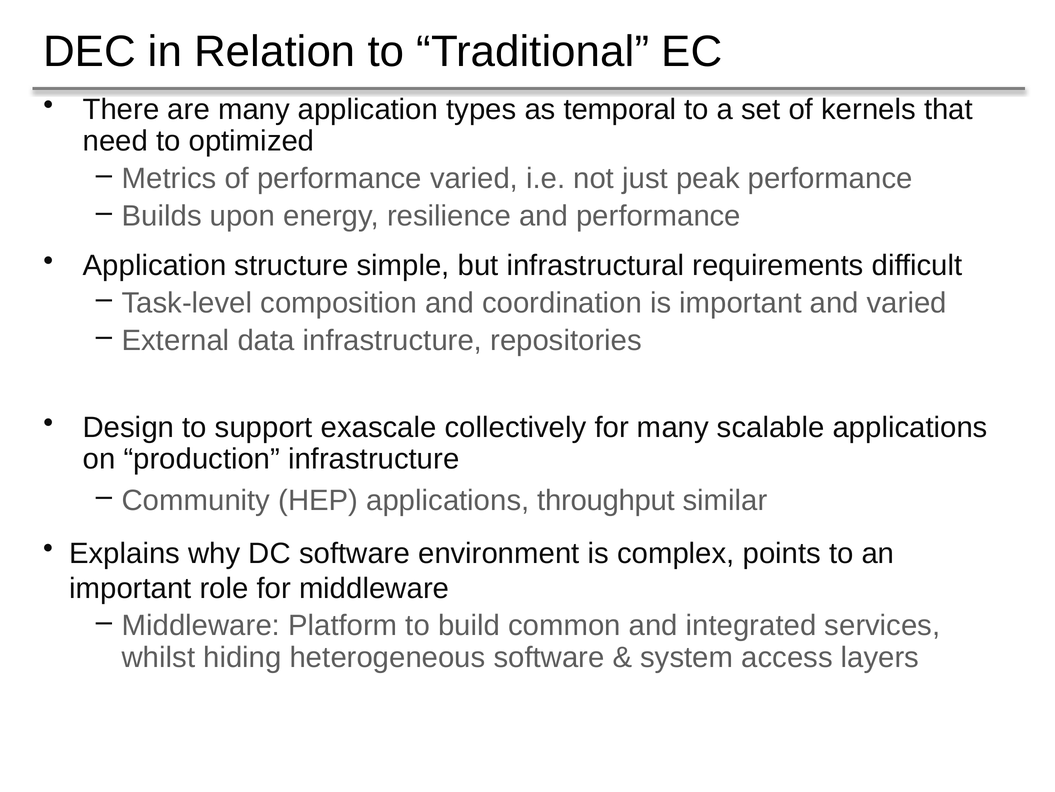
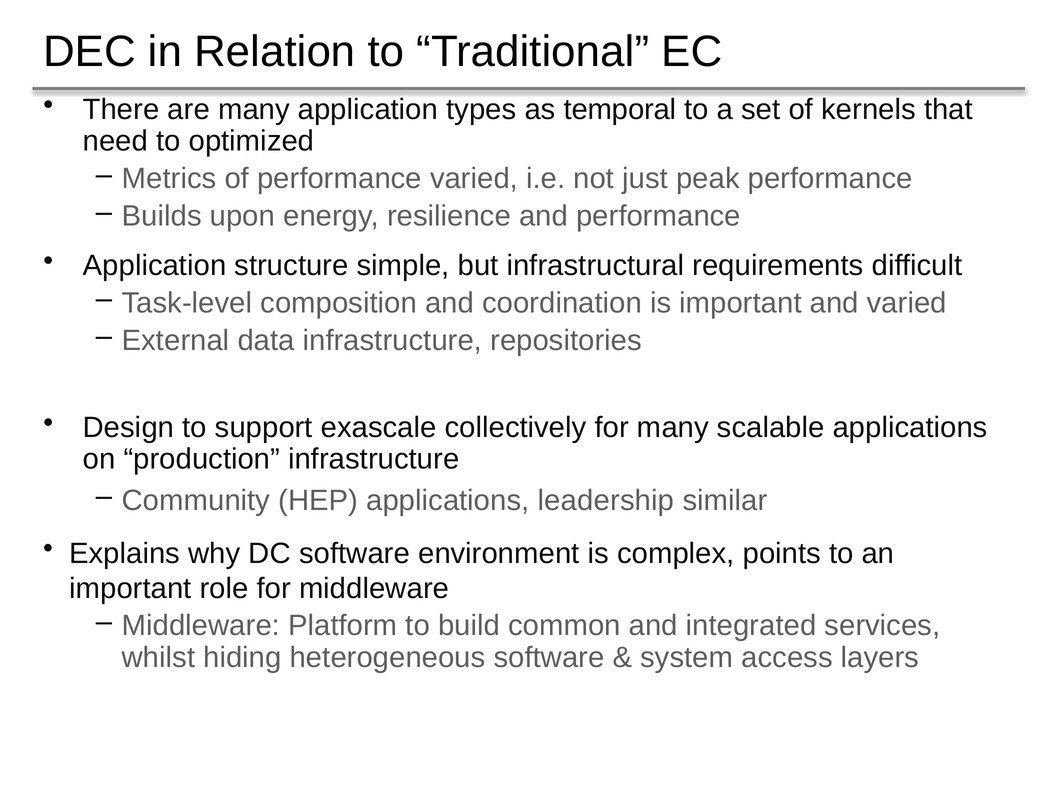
throughput: throughput -> leadership (606, 500)
